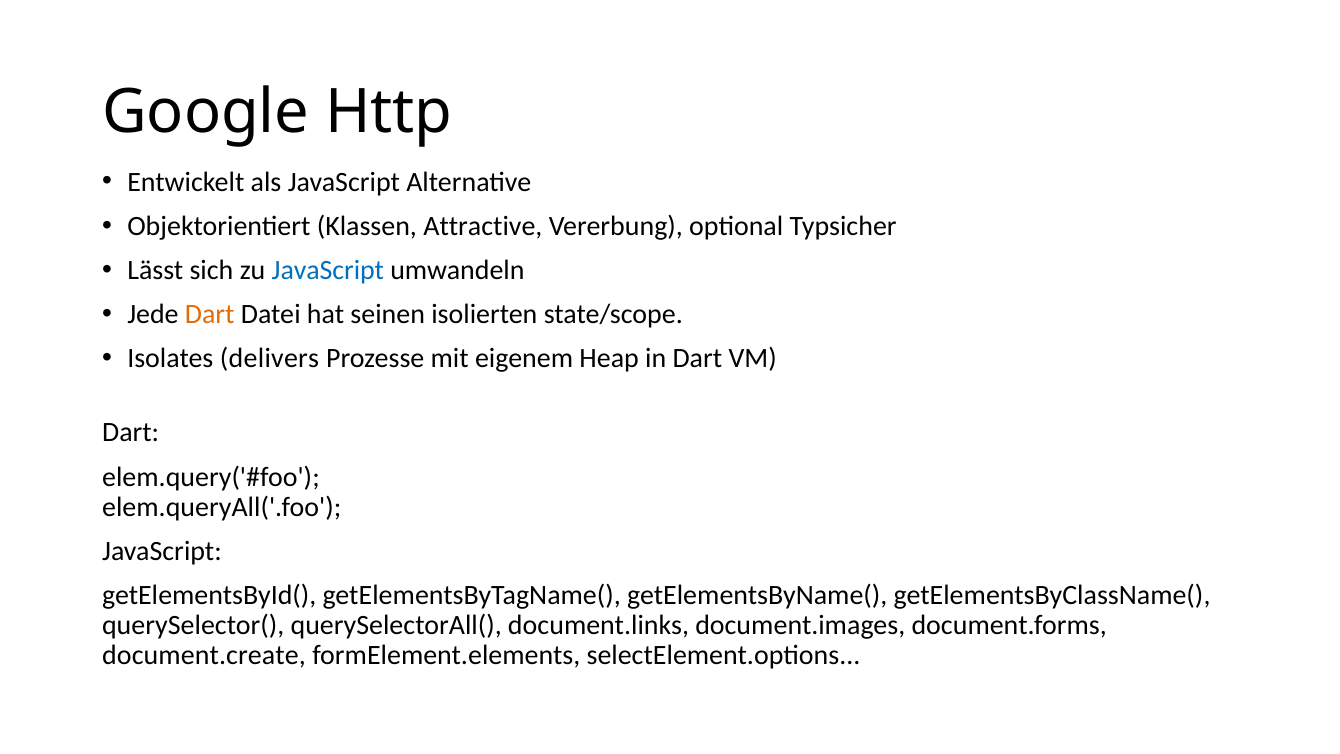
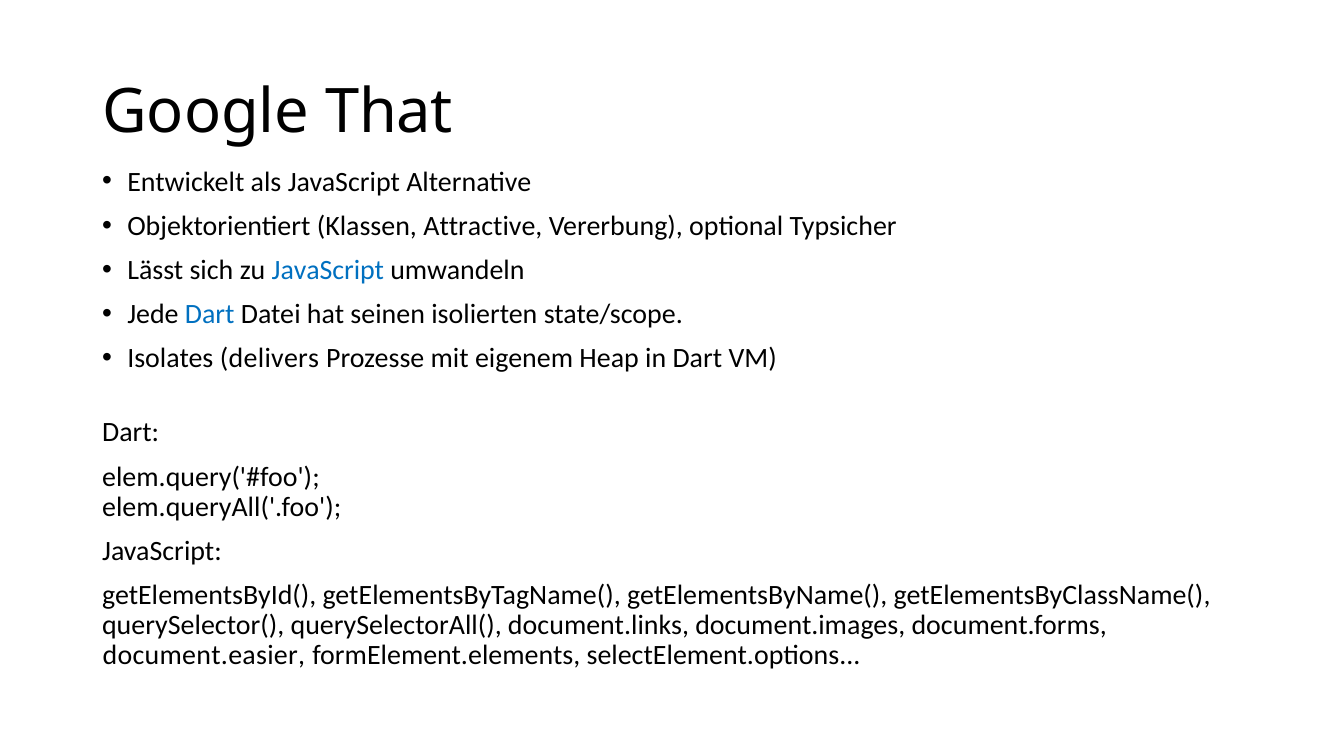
Http: Http -> That (389, 113)
Dart colour: orange -> blue (210, 314)
document.create: document.create -> document.easier (204, 655)
